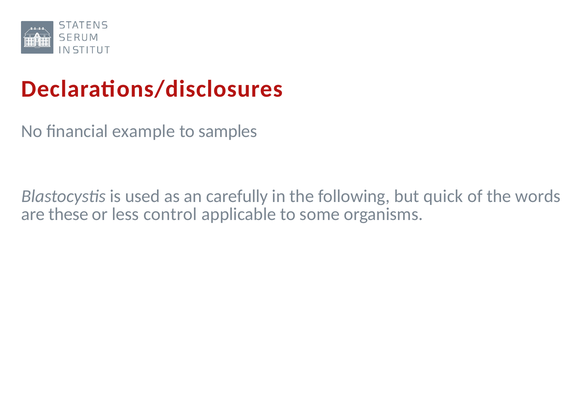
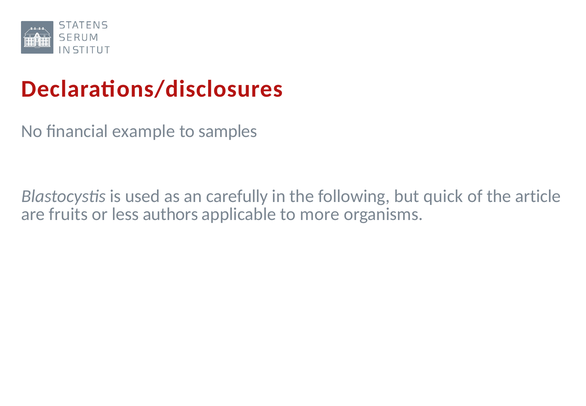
words: words -> article (538, 196)
these: these -> fruits (68, 214)
control: control -> authors (170, 214)
some: some -> more (320, 214)
